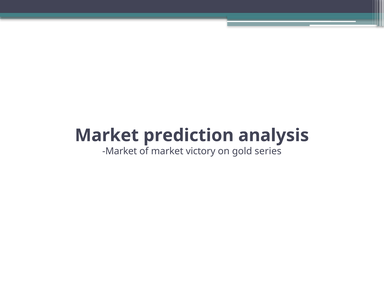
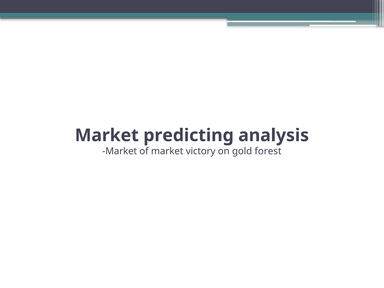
prediction: prediction -> predicting (189, 135)
series: series -> forest (268, 151)
